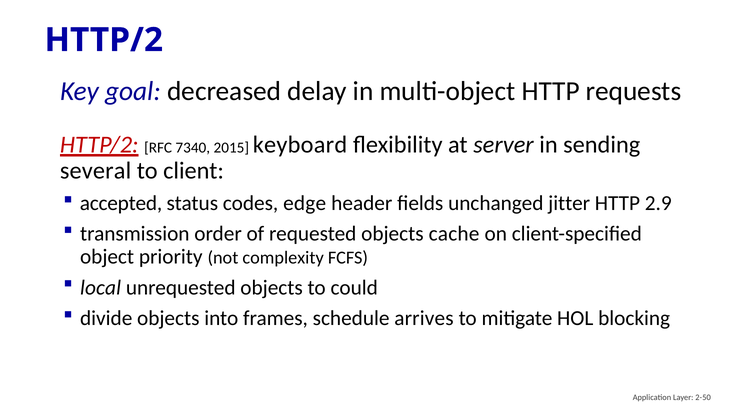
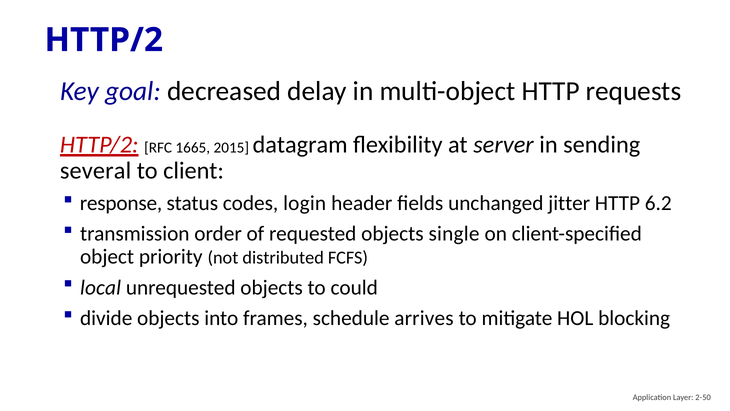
7340: 7340 -> 1665 (193, 147)
keyboard: keyboard -> datagram (300, 144)
accepted: accepted -> response (121, 203)
edge: edge -> login (305, 203)
2.9: 2.9 -> 6.2 (658, 203)
cache: cache -> single (454, 234)
complexity: complexity -> distributed (283, 258)
